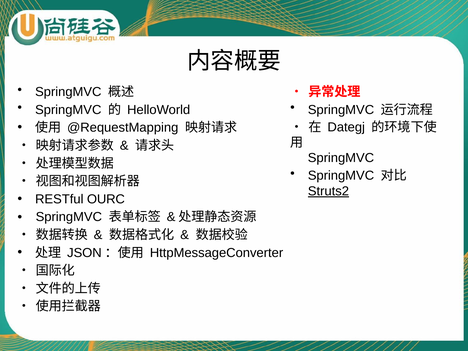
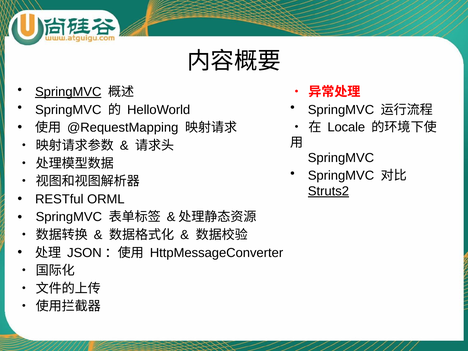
SpringMVC underline: none -> present (68, 92)
Dategj: Dategj -> Locale (346, 127)
OURC: OURC -> ORML (106, 199)
